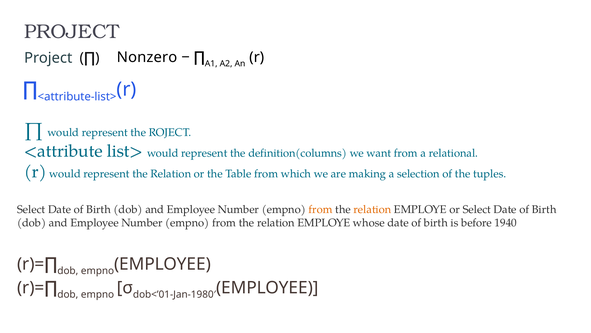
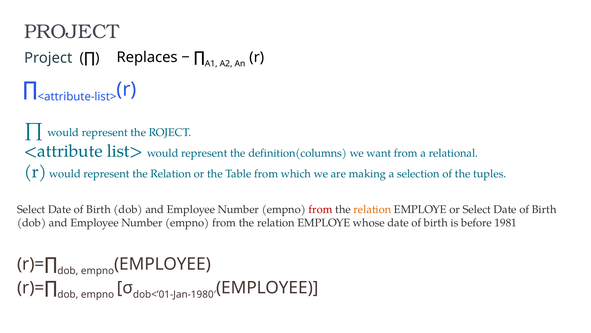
Nonzero: Nonzero -> Replaces (147, 57)
from colour: orange -> red (321, 209)
1940: 1940 -> 1981 (506, 222)
